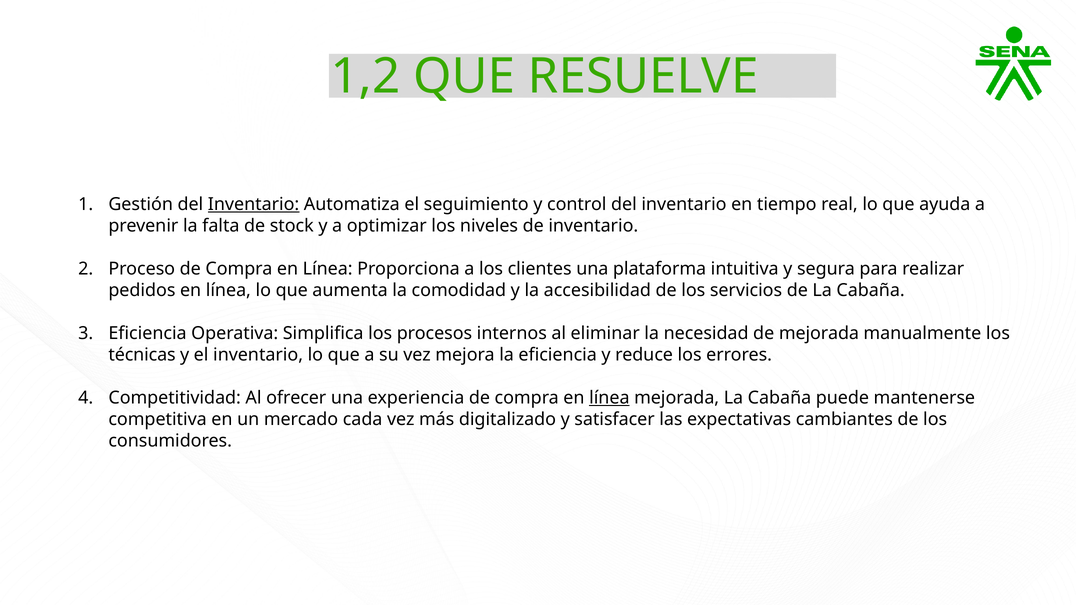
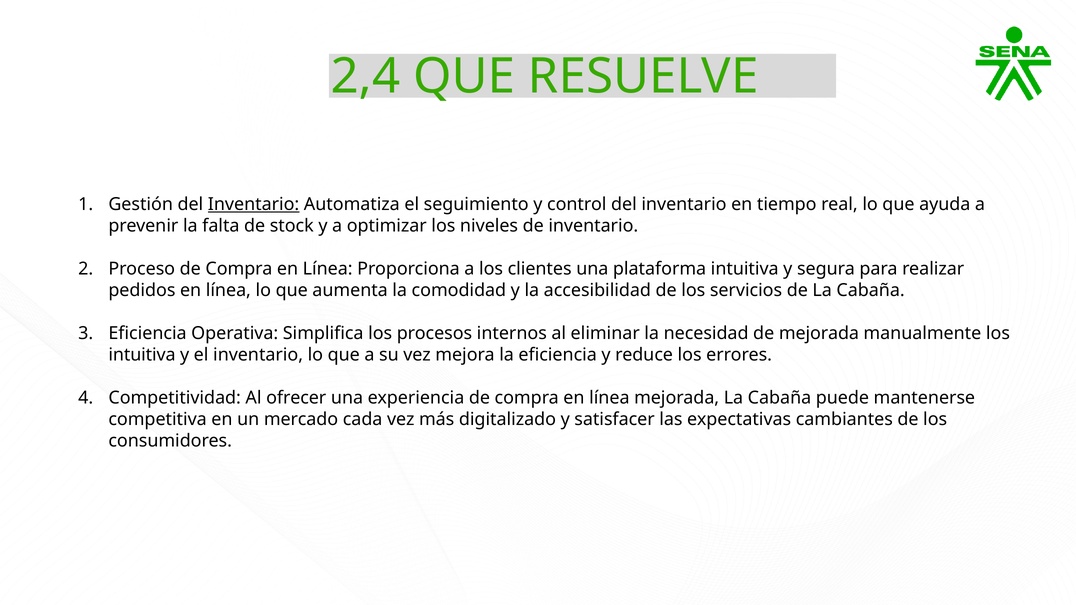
1,2: 1,2 -> 2,4 (365, 76)
técnicas: técnicas -> intuitiva (142, 355)
línea underline: present -> none (609, 398)
